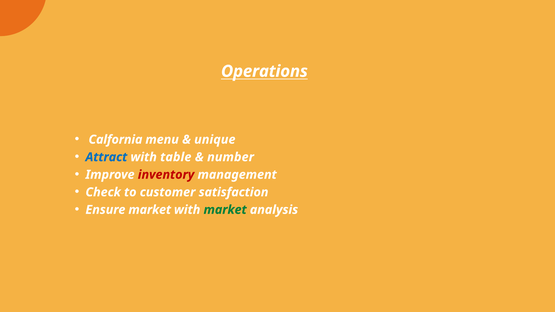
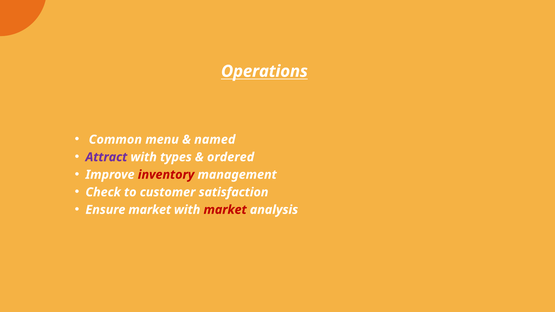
Calfornia: Calfornia -> Common (115, 140)
unique: unique -> named (215, 140)
Attract colour: blue -> purple (106, 157)
table: table -> types (176, 157)
number: number -> ordered (231, 157)
market colour: green -> red (225, 210)
